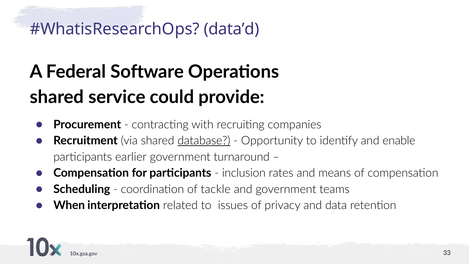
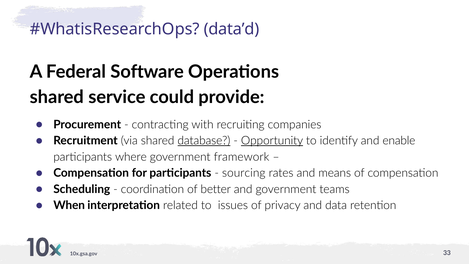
Opportunity underline: none -> present (272, 141)
earlier: earlier -> where (131, 157)
turnaround: turnaround -> framework (242, 157)
inclusion: inclusion -> sourcing (244, 173)
tackle: tackle -> better (216, 189)
